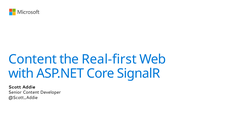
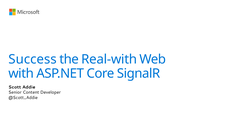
Content: Content -> Success (33, 59)
Real-first: Real-first -> Real-with (109, 59)
